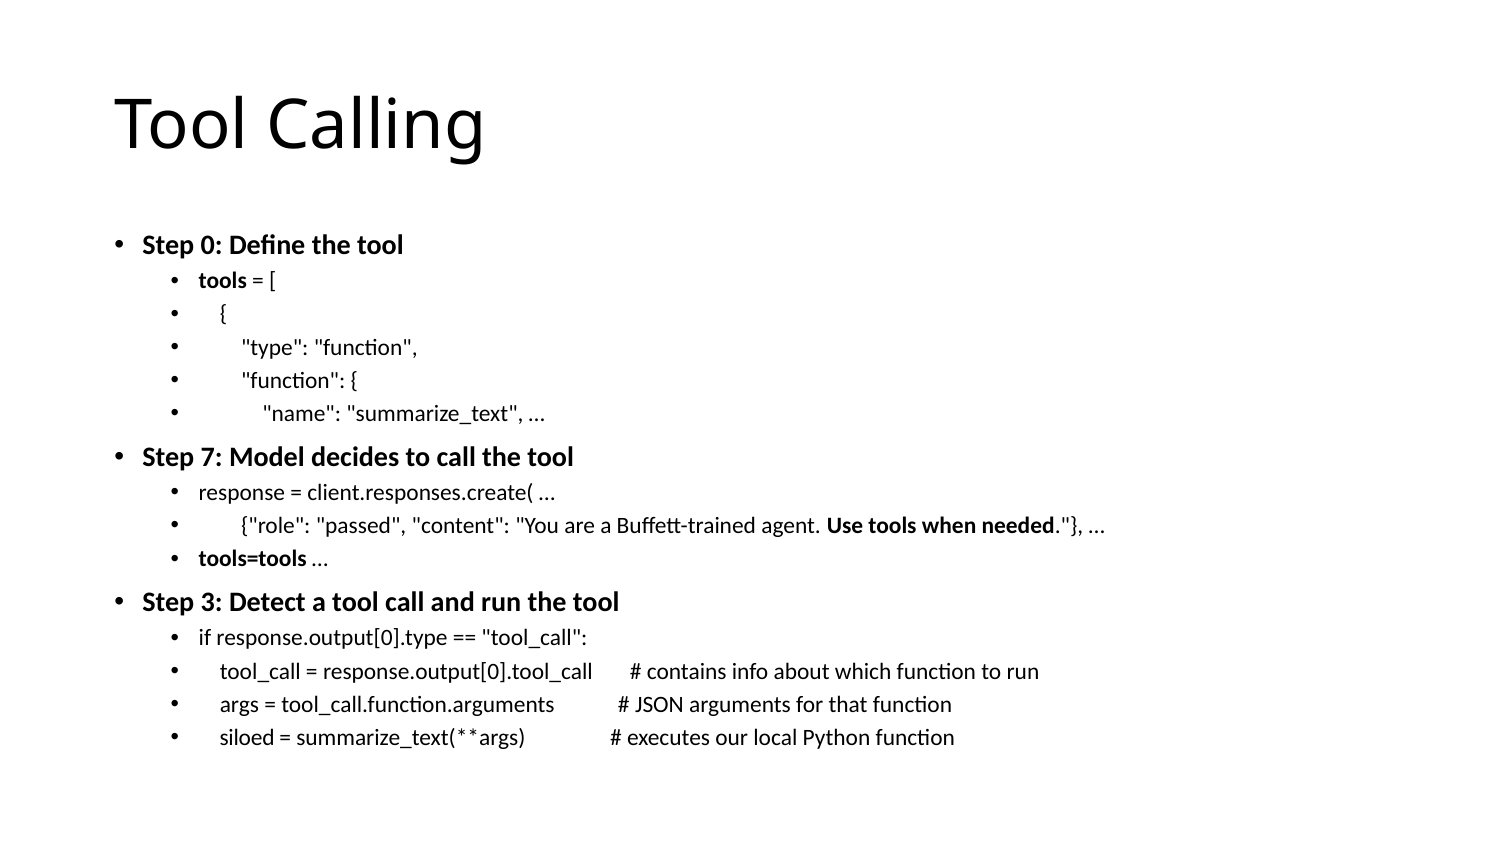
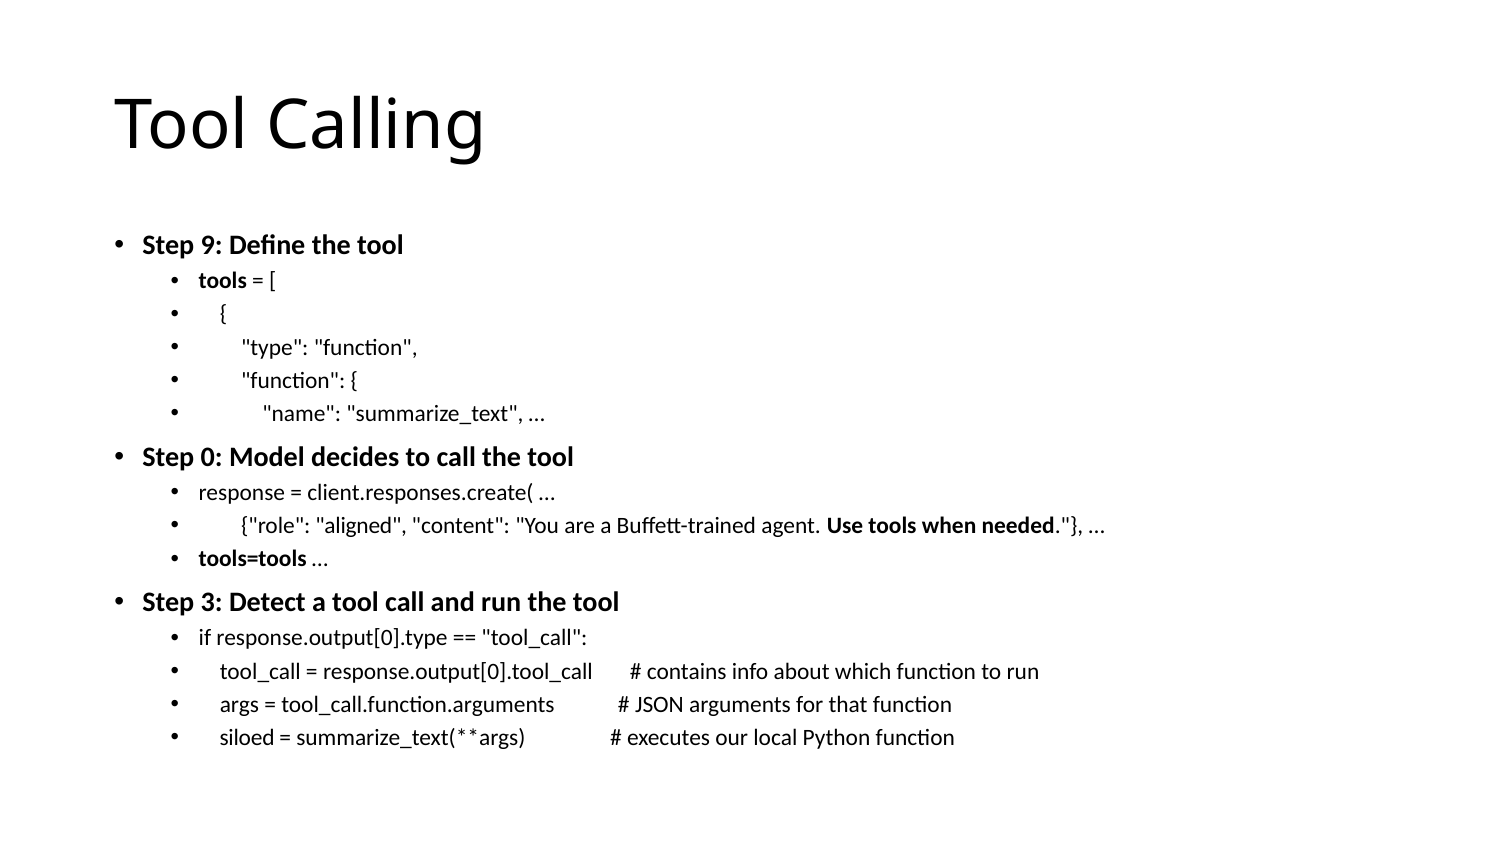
0: 0 -> 9 (212, 245)
7: 7 -> 0 (212, 457)
passed: passed -> aligned (361, 526)
